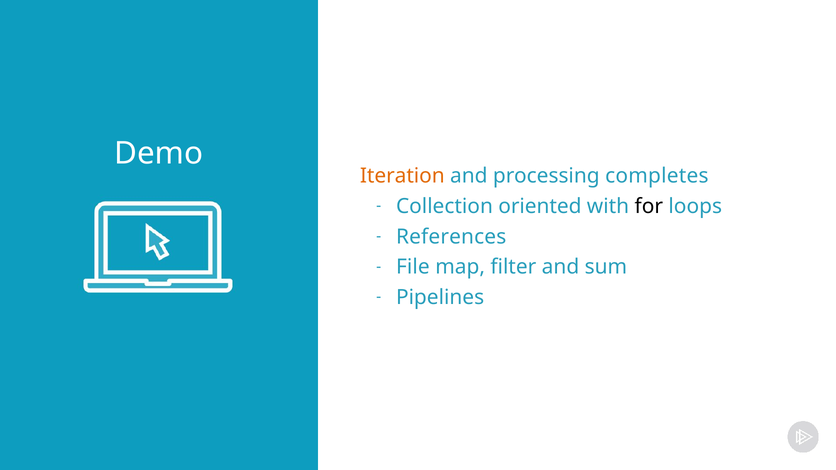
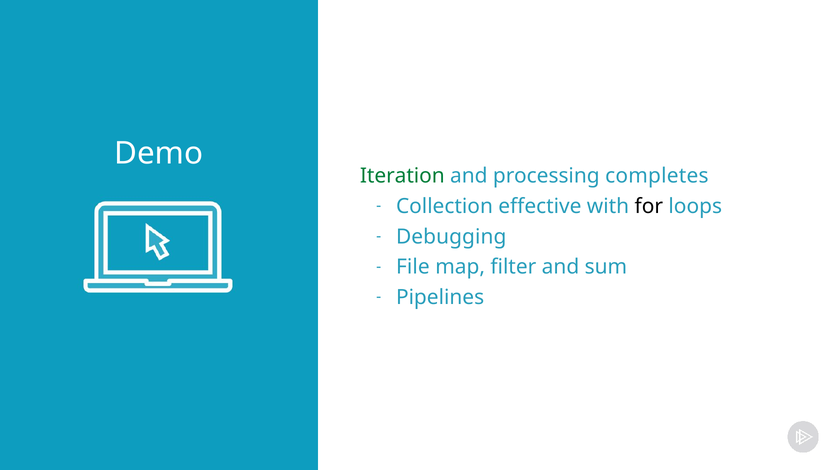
Iteration colour: orange -> green (402, 176)
oriented: oriented -> effective (540, 206)
References: References -> Debugging (451, 237)
